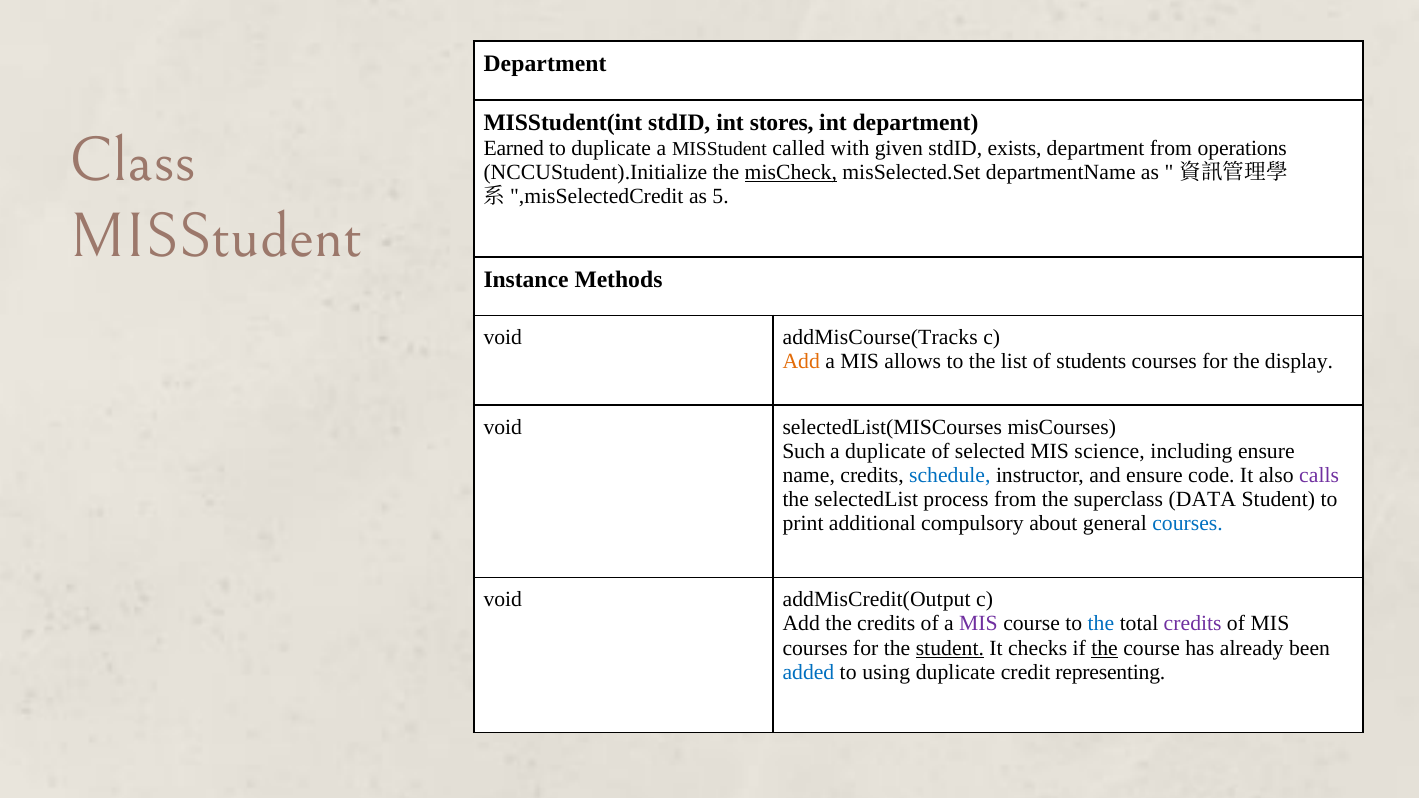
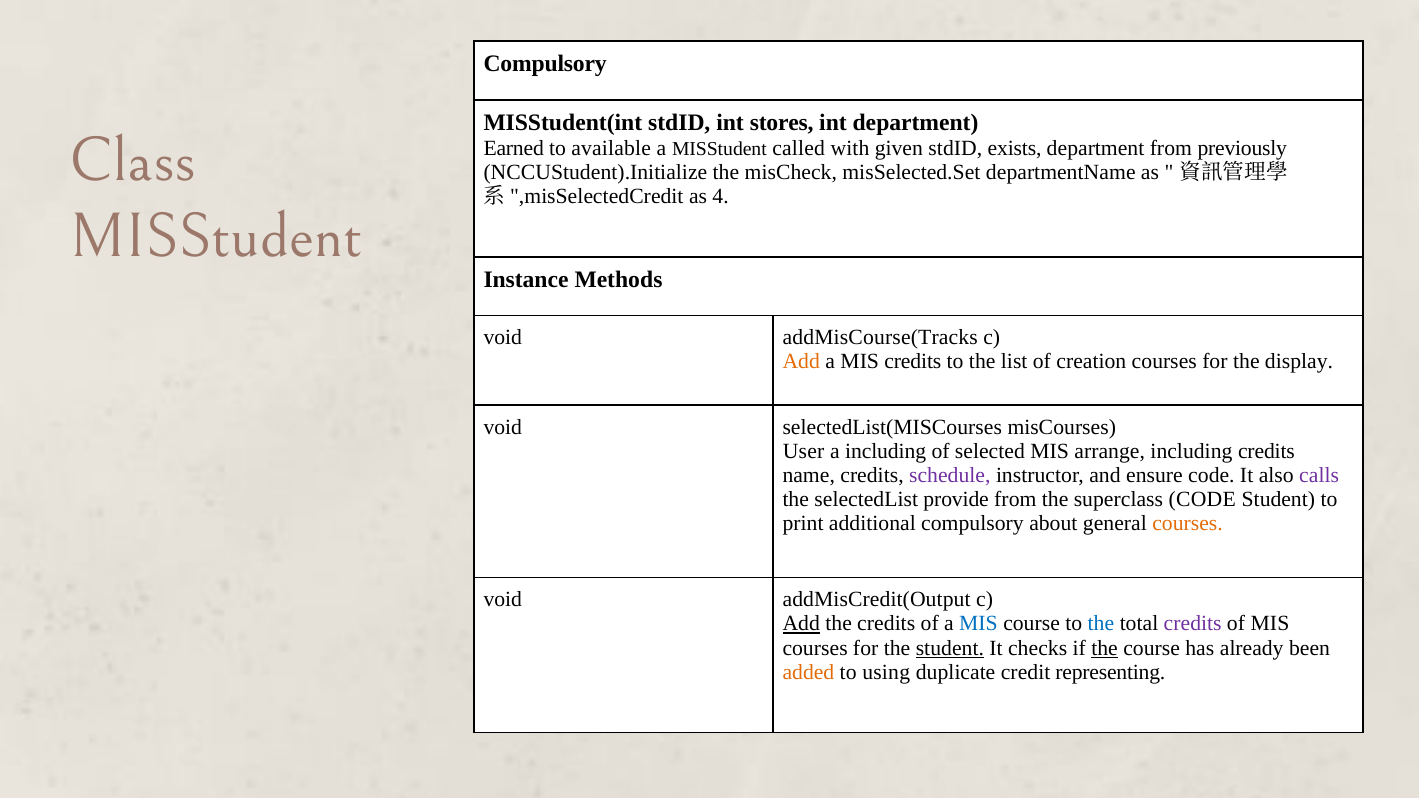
Department: Department -> Compulsory (545, 64)
to duplicate: duplicate -> available (611, 148)
operations: operations -> previously (1242, 148)
misCheck underline: present -> none (791, 172)
5: 5 -> 4 (721, 196)
MIS allows: allows -> credits (913, 362)
students: students -> creation (1091, 362)
Such: Such -> User (804, 451)
a duplicate: duplicate -> including (886, 451)
science: science -> arrange (1110, 451)
including ensure: ensure -> credits (1266, 451)
schedule colour: blue -> purple (950, 476)
process: process -> provide (956, 500)
superclass DATA: DATA -> CODE (1202, 500)
courses colour: blue -> orange (1188, 524)
Add underline: none -> present (801, 624)
MIS colour: purple -> blue (978, 624)
added colour: blue -> orange (808, 672)
